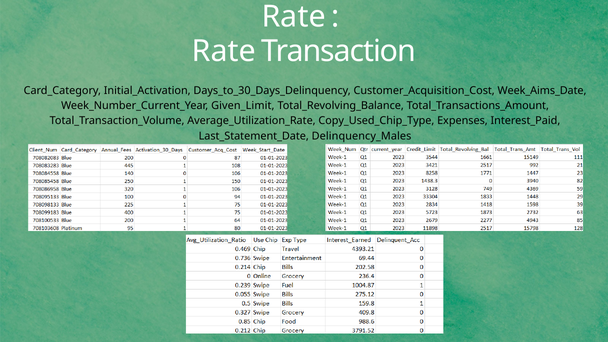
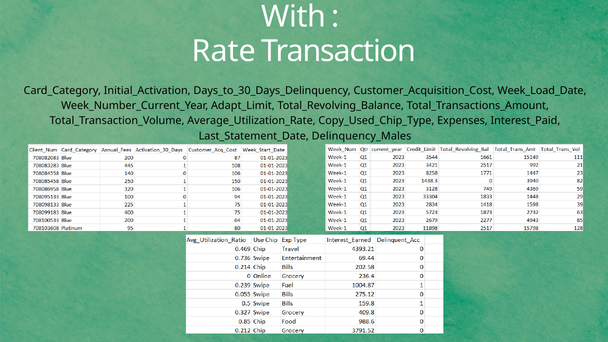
Rate: Rate -> With (294, 17)
Week_Aims_Date: Week_Aims_Date -> Week_Load_Date (542, 90)
Given_Limit: Given_Limit -> Adapt_Limit (243, 106)
